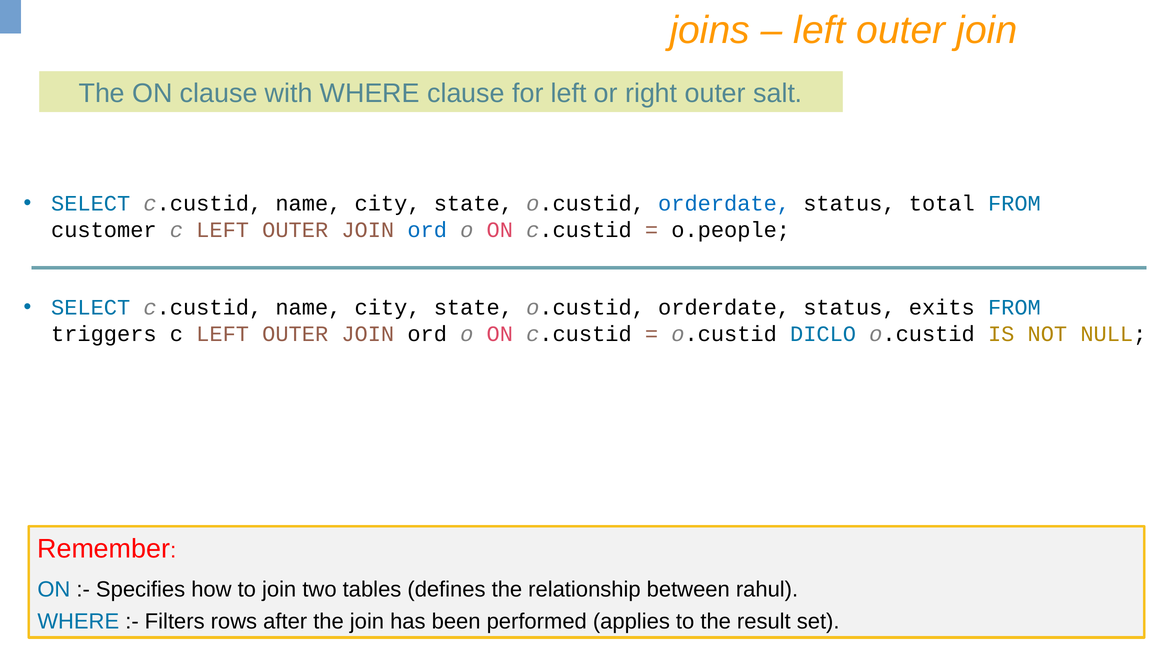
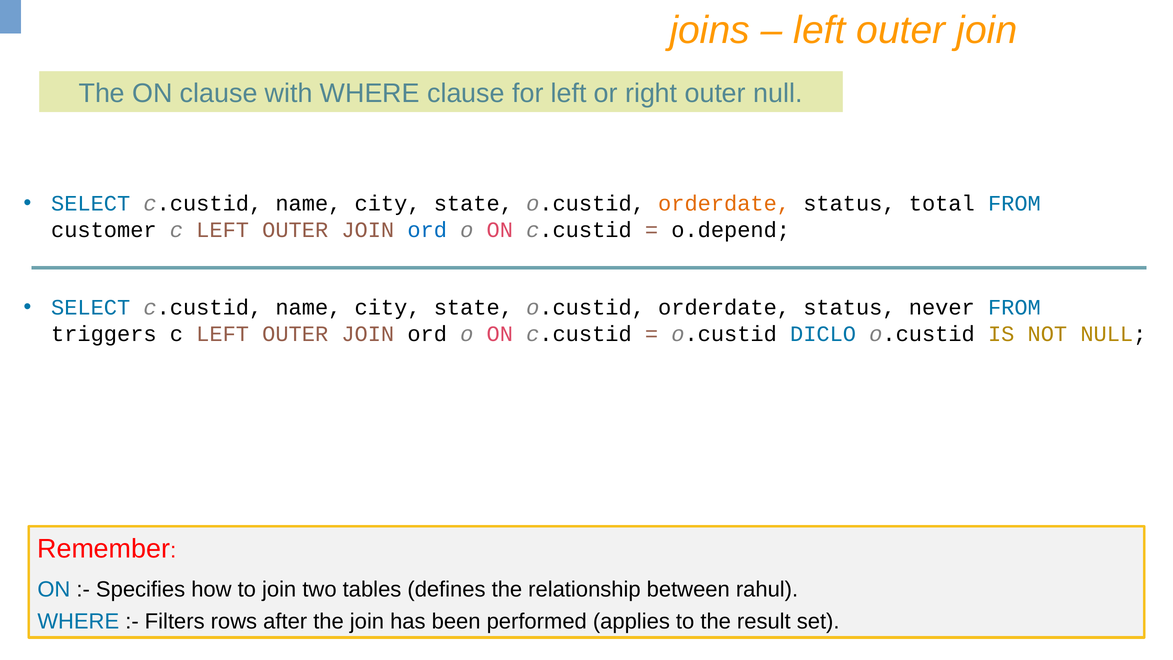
outer salt: salt -> null (778, 94)
orderdate colour: blue -> orange (724, 204)
o.people: o.people -> o.depend (731, 230)
exits: exits -> never (942, 308)
